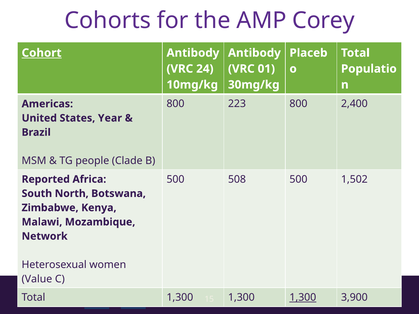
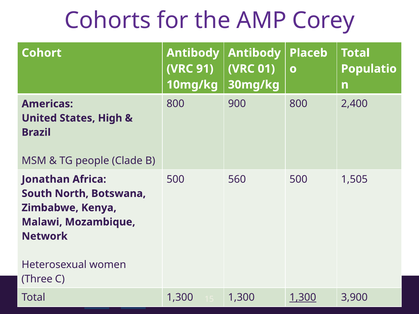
Cohort underline: present -> none (42, 53)
24: 24 -> 91 (205, 69)
223: 223 -> 900 (237, 104)
Year: Year -> High (110, 118)
508: 508 -> 560 (237, 179)
1,502: 1,502 -> 1,505 (354, 179)
Reported: Reported -> Jonathan (46, 179)
Value: Value -> Three (37, 279)
